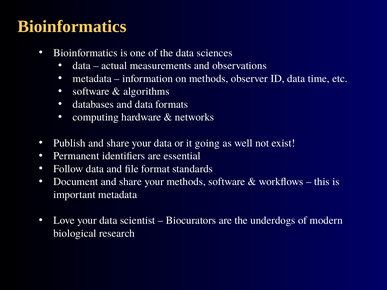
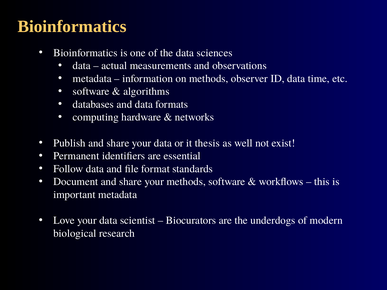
going: going -> thesis (207, 143)
